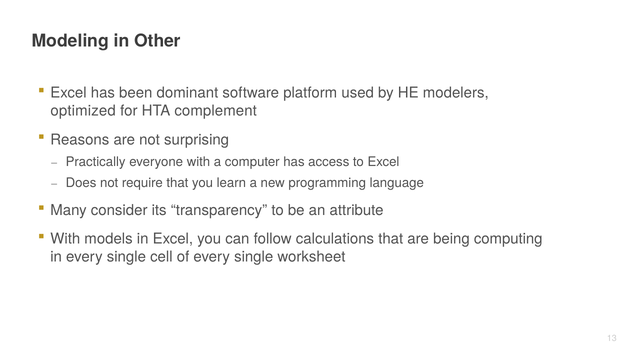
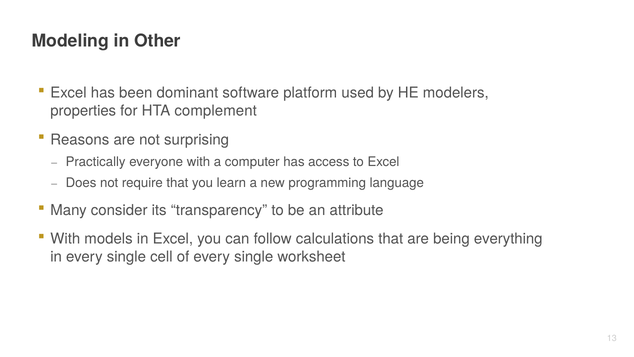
optimized: optimized -> properties (83, 111)
computing: computing -> everything (508, 239)
